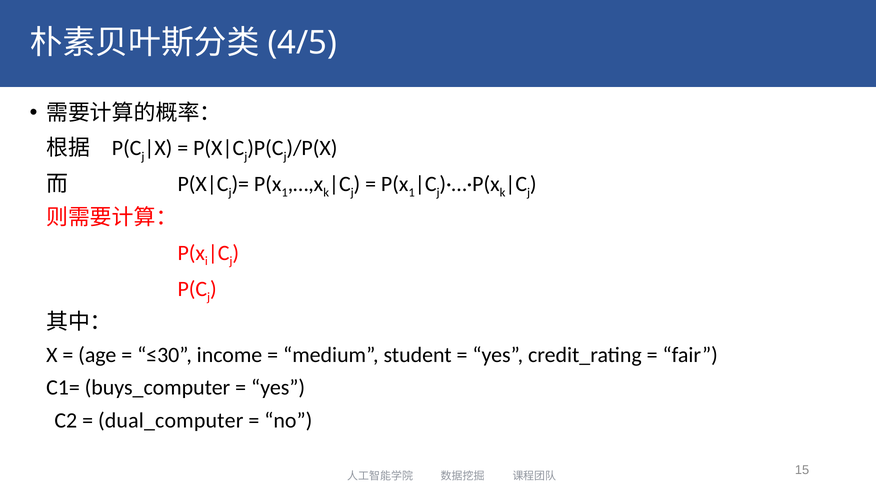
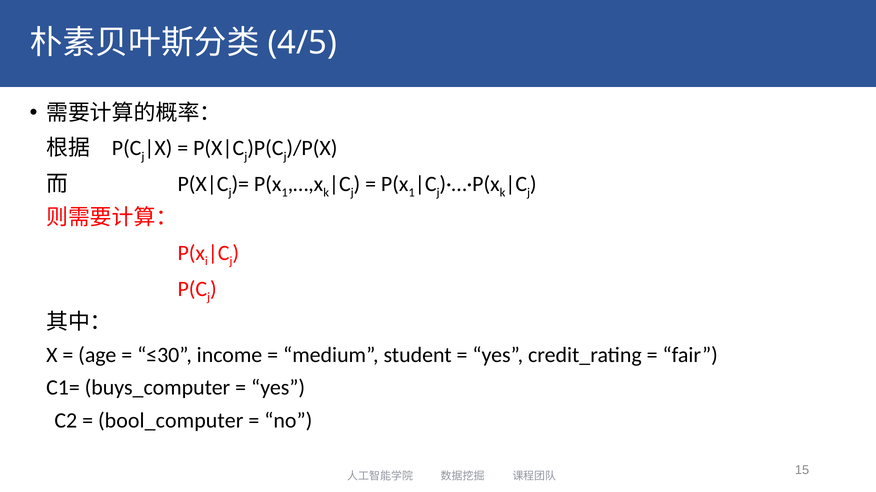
dual_computer: dual_computer -> bool_computer (171, 421)
